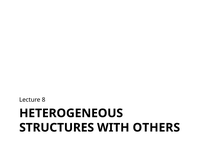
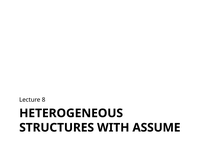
OTHERS: OTHERS -> ASSUME (156, 128)
